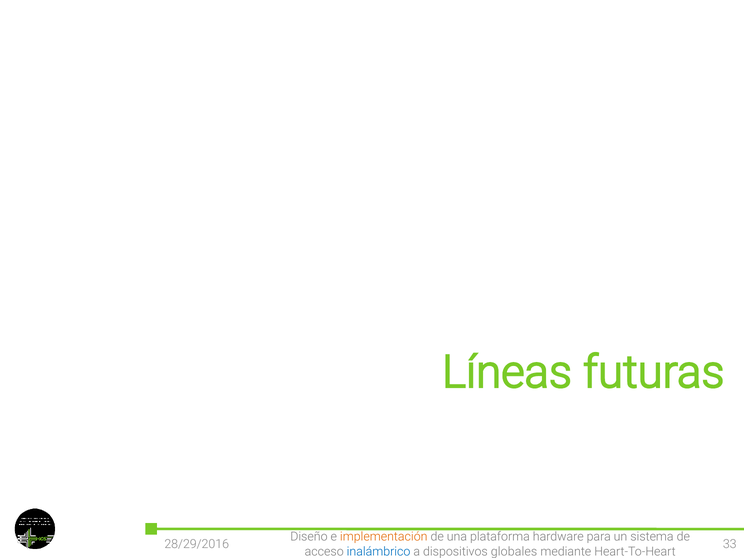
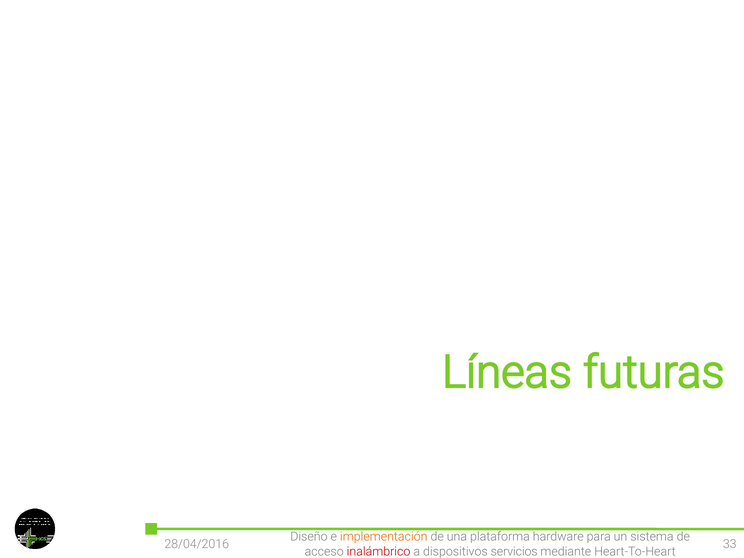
28/29/2016: 28/29/2016 -> 28/04/2016 (197, 544)
inalámbrico colour: blue -> red (379, 551)
globales: globales -> servicios (514, 551)
